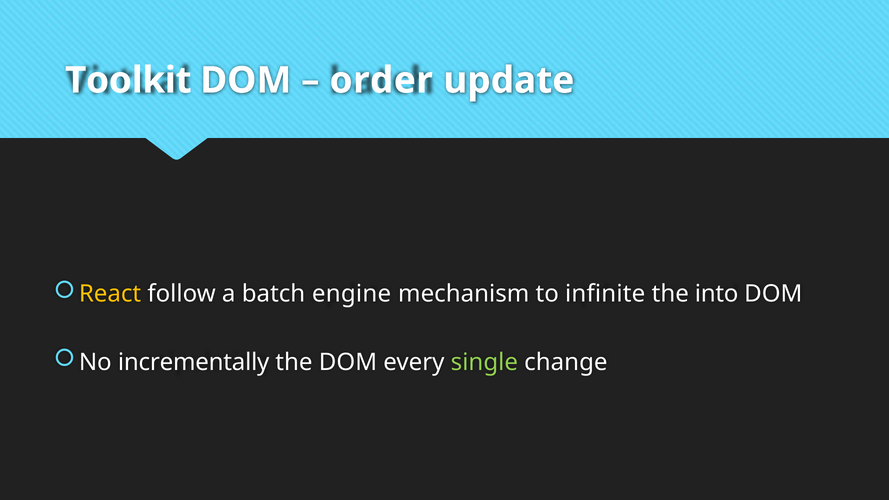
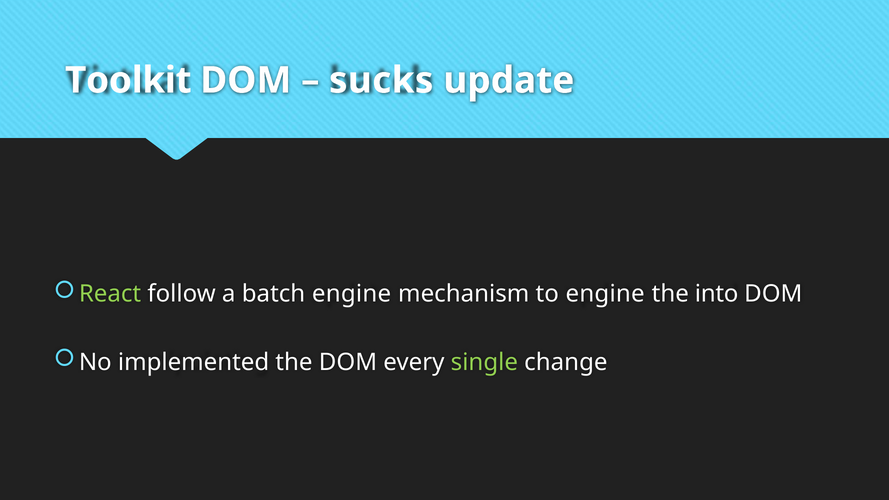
order: order -> sucks (381, 80)
React colour: yellow -> light green (110, 294)
to infinite: infinite -> engine (605, 294)
incrementally: incrementally -> implemented (194, 362)
